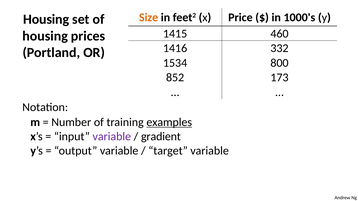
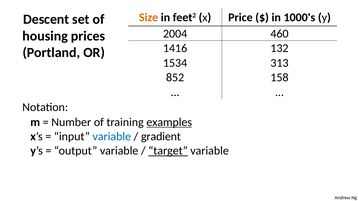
Housing: Housing -> Descent (46, 19)
1415: 1415 -> 2004 (175, 34)
332: 332 -> 132 (279, 48)
800: 800 -> 313 (279, 63)
173: 173 -> 158 (279, 78)
variable colour: purple -> blue (112, 137)
target underline: none -> present (168, 151)
